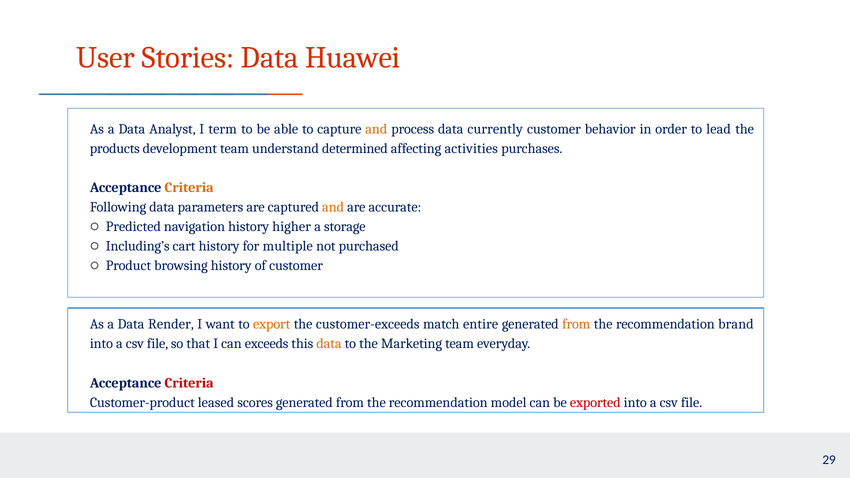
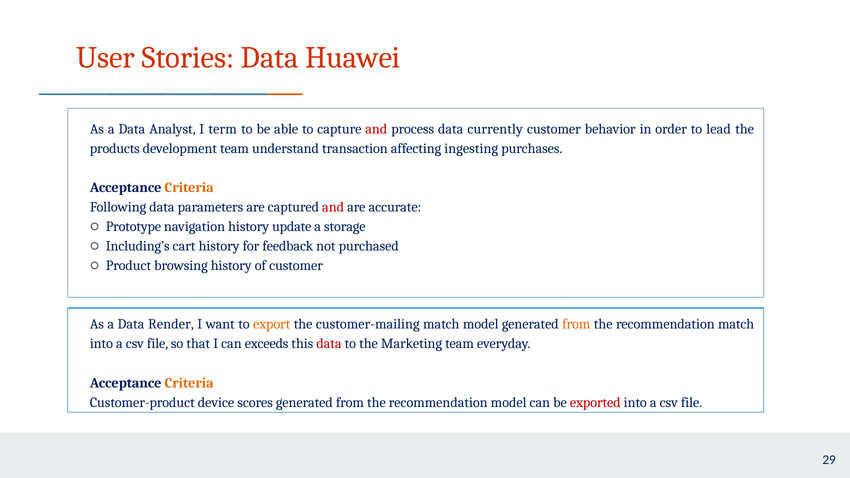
and colour: orange -> red (376, 129)
determined: determined -> transaction (355, 148)
activities: activities -> ingesting (471, 148)
and colour: orange -> red (333, 207)
Predicted: Predicted -> Prototype (133, 227)
higher: higher -> update (292, 227)
multiple: multiple -> feedback (288, 246)
customer-exceeds: customer-exceeds -> customer-mailing (368, 324)
match entire: entire -> model (481, 324)
recommendation brand: brand -> match (736, 324)
data colour: orange -> red (329, 344)
Criteria colour: red -> orange (189, 383)
leased: leased -> device (216, 403)
